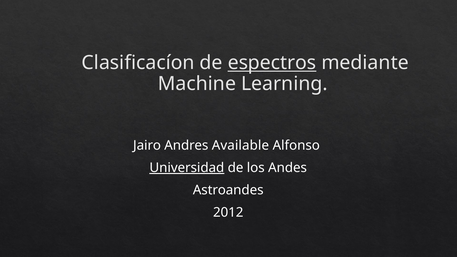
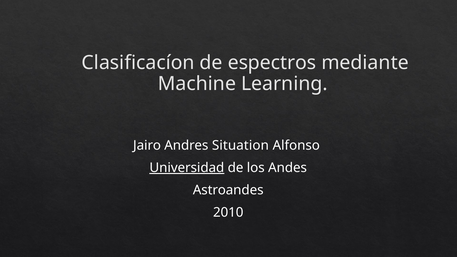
espectros underline: present -> none (272, 63)
Available: Available -> Situation (240, 145)
2012: 2012 -> 2010 (228, 212)
